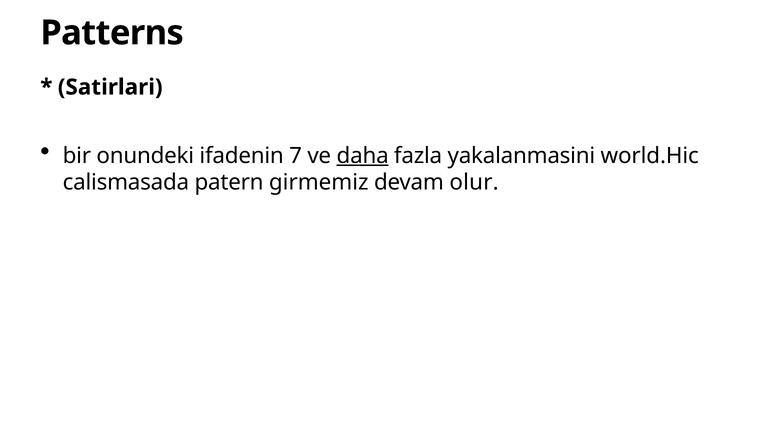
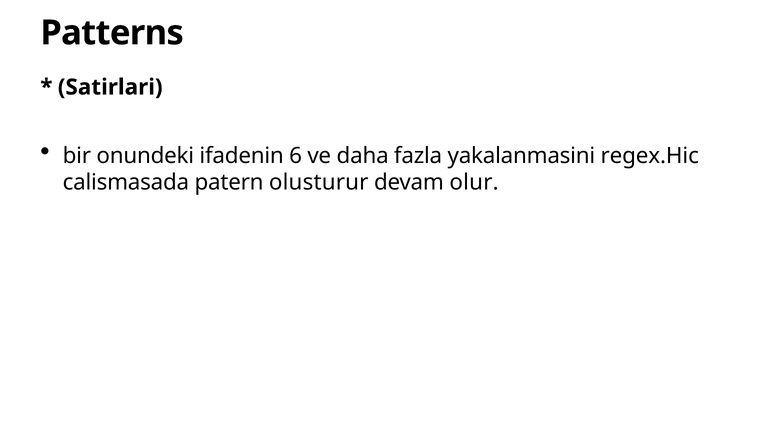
7: 7 -> 6 (296, 156)
daha underline: present -> none (363, 156)
world.Hic: world.Hic -> regex.Hic (650, 156)
girmemiz: girmemiz -> olusturur (319, 182)
